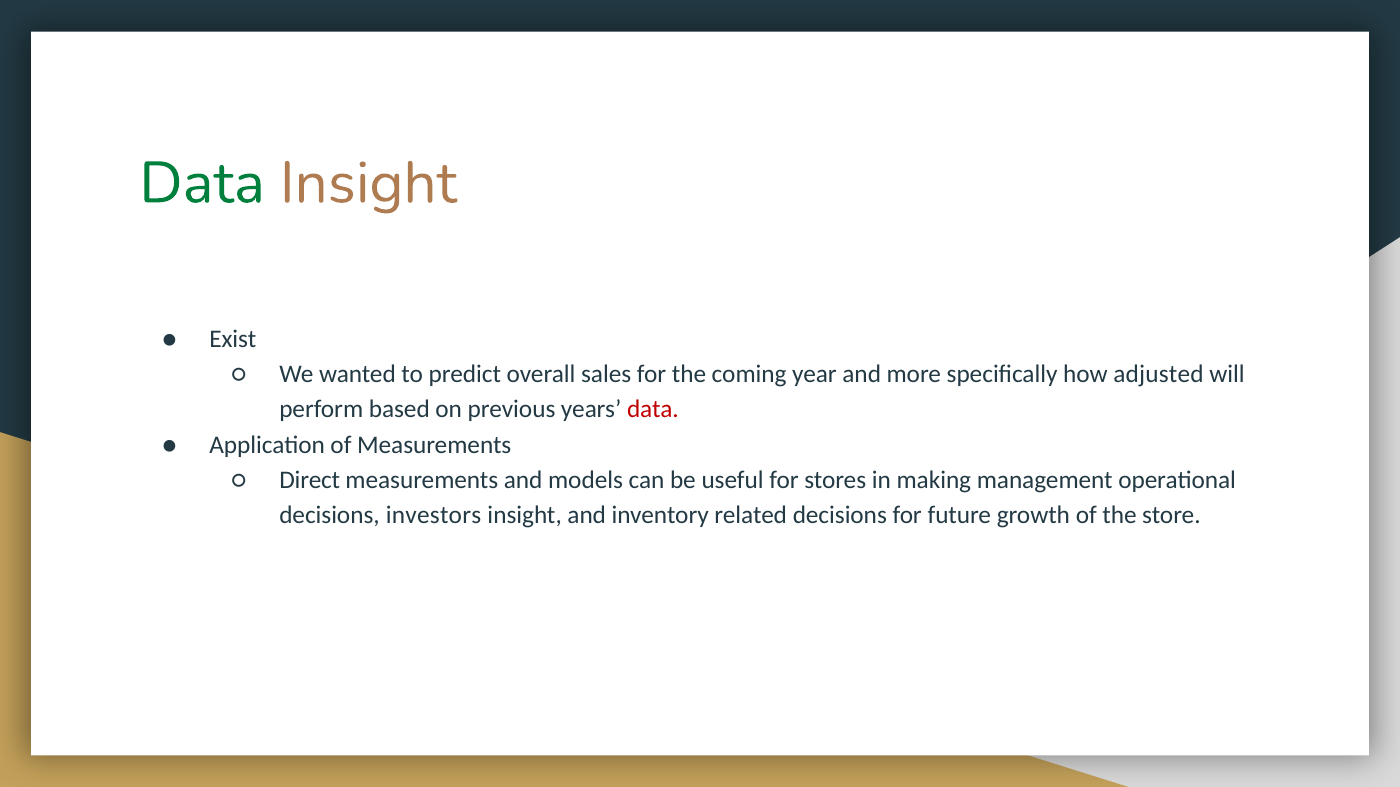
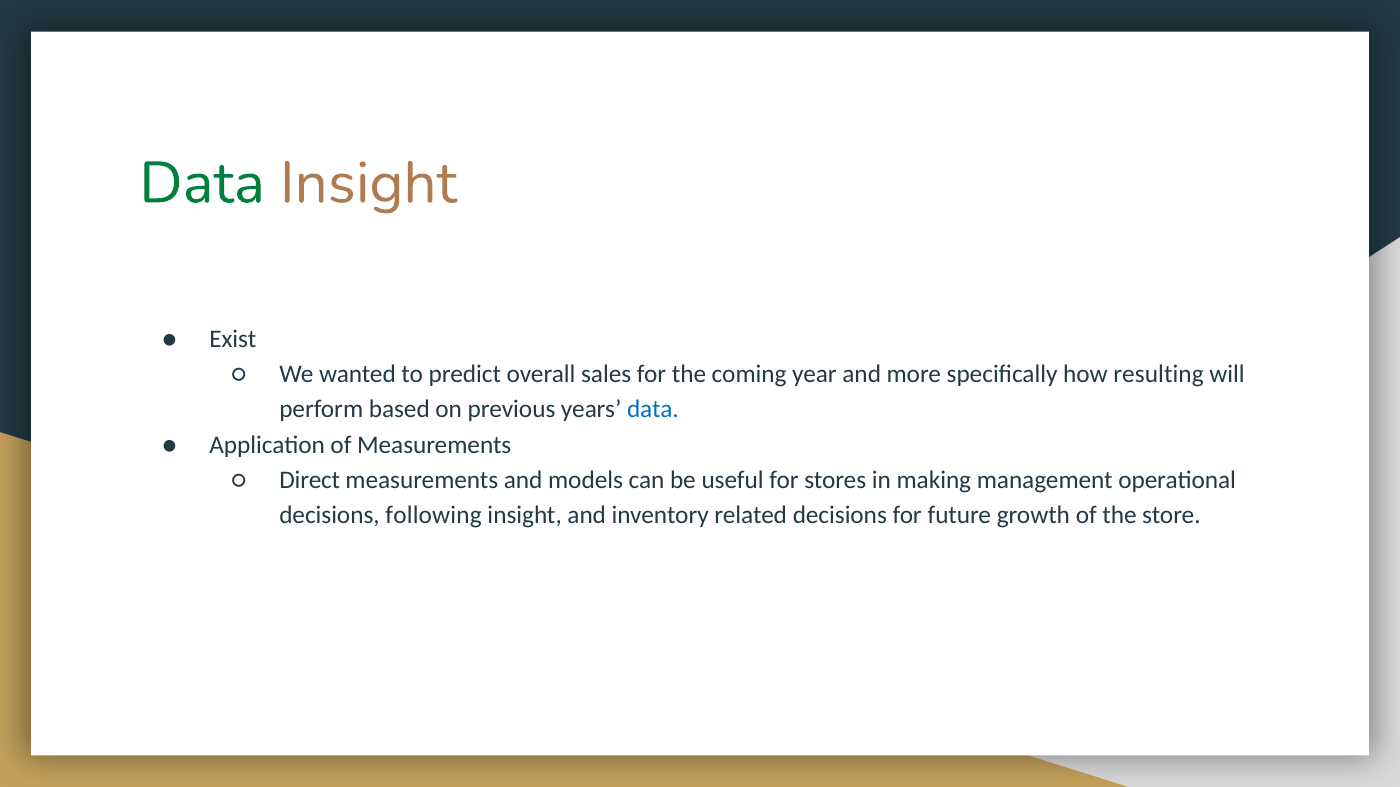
adjusted: adjusted -> resulting (1159, 374)
data colour: red -> blue (653, 410)
investors: investors -> following (434, 516)
